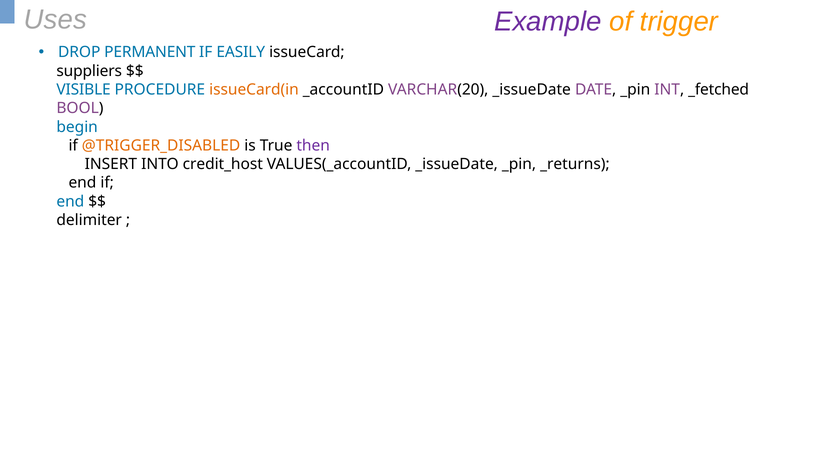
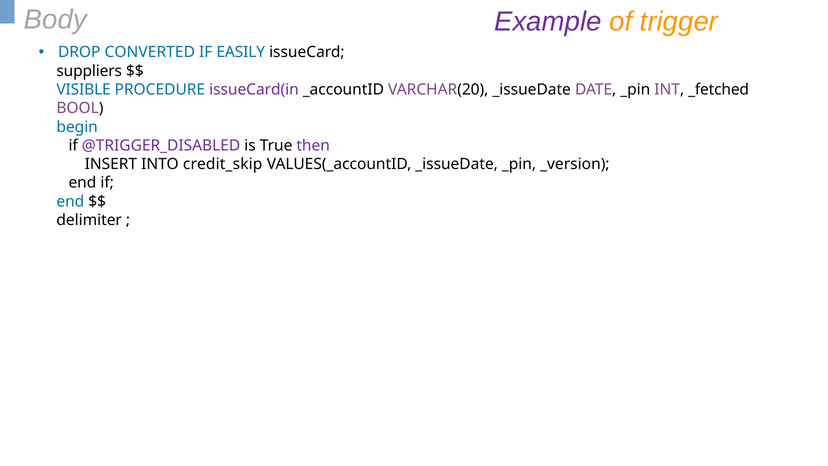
Uses: Uses -> Body (55, 20)
PERMANENT: PERMANENT -> CONVERTED (150, 52)
issueCard(in colour: orange -> purple (254, 90)
@TRIGGER_DISABLED colour: orange -> purple (161, 145)
credit_host: credit_host -> credit_skip (223, 164)
_returns: _returns -> _version (575, 164)
